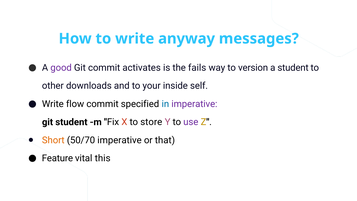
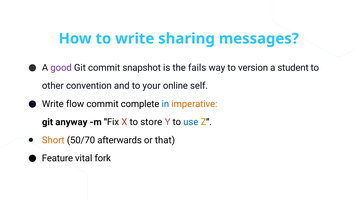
anyway: anyway -> sharing (186, 39)
activates: activates -> snapshot (142, 68)
downloads: downloads -> convention (89, 86)
inside: inside -> online (175, 86)
specified: specified -> complete (140, 104)
imperative colour: purple -> orange (194, 104)
git student: student -> anyway (71, 122)
use colour: purple -> blue (191, 122)
50/70 imperative: imperative -> afterwards (120, 140)
this: this -> fork (103, 158)
